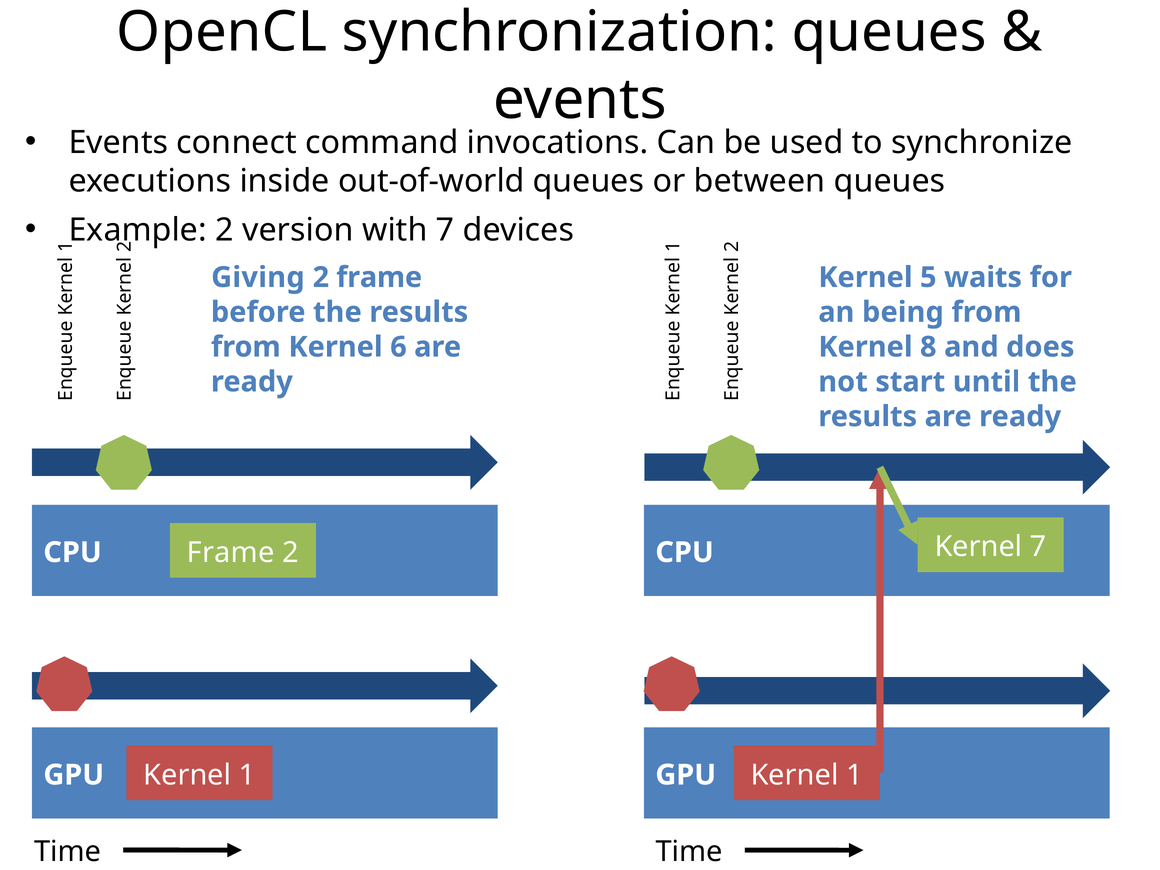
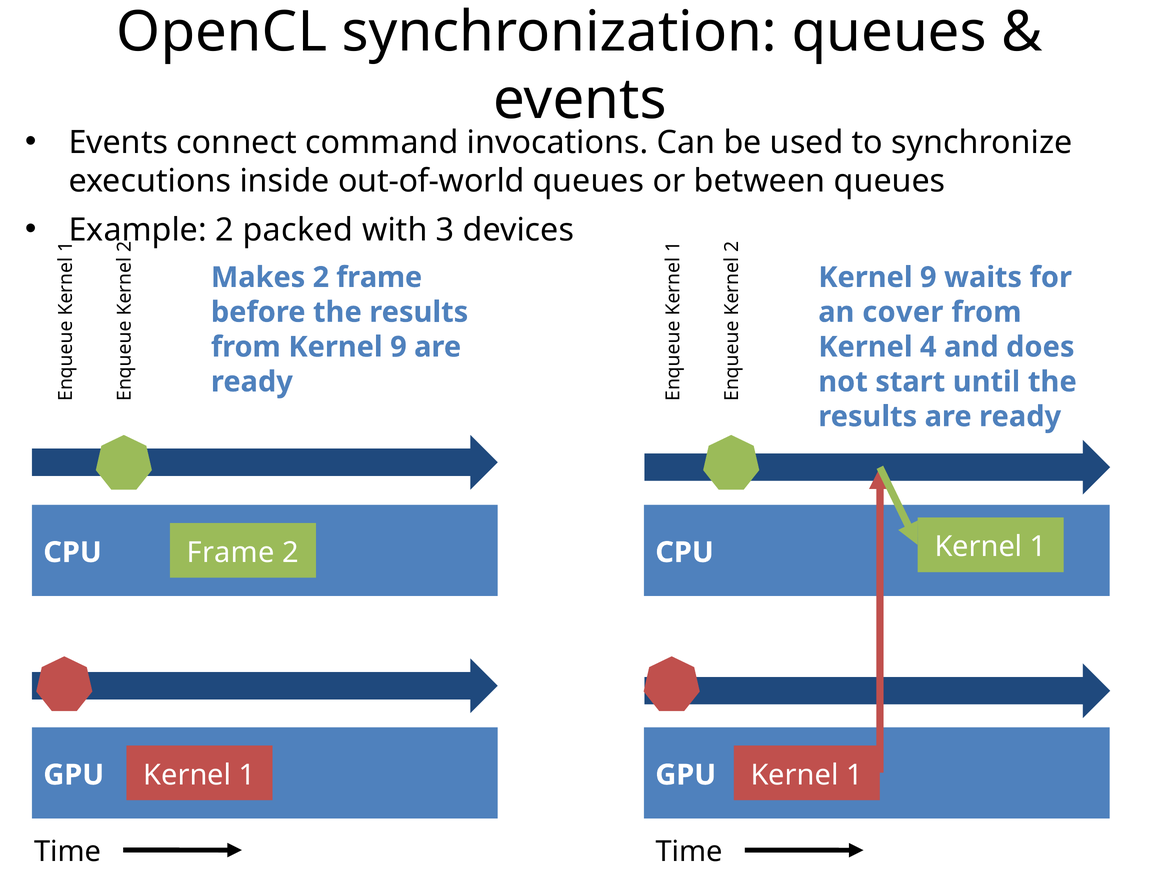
version: version -> packed (298, 230)
with 7: 7 -> 3 (445, 230)
Giving: Giving -> Makes (258, 277)
5: 5 -> 9 (928, 277)
being: being -> cover (903, 312)
from Kernel 6: 6 -> 9 (398, 347)
8: 8 -> 4 (928, 347)
7: 7 -> 1 (1038, 547)
